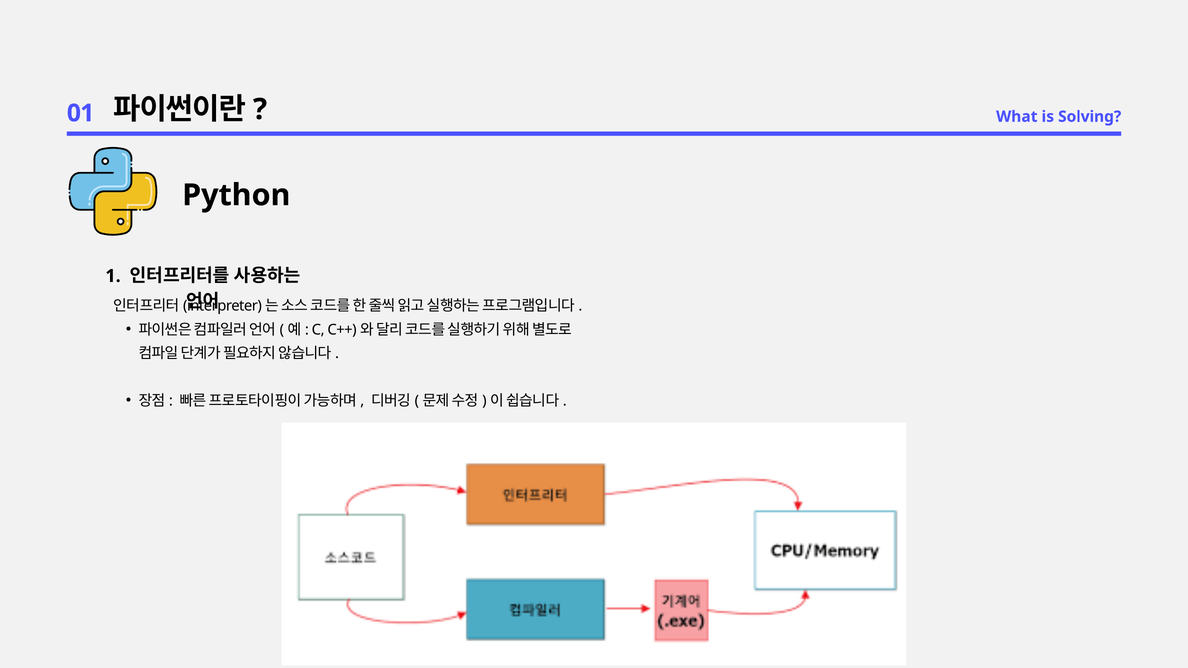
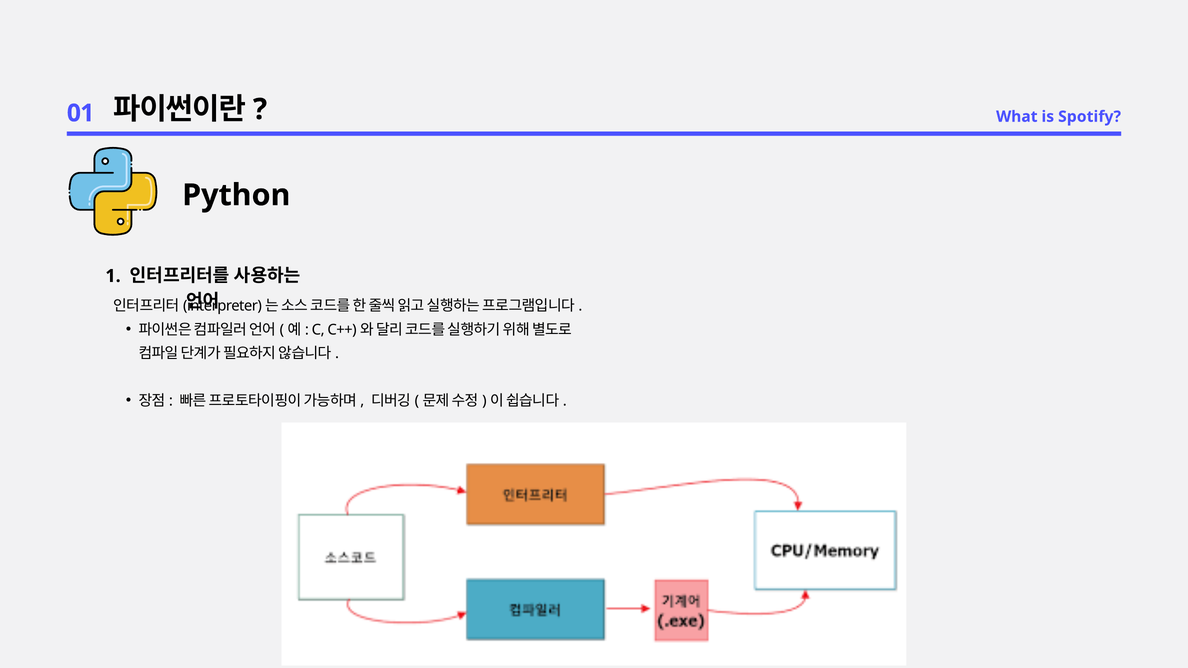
Solving: Solving -> Spotify (1090, 117)
